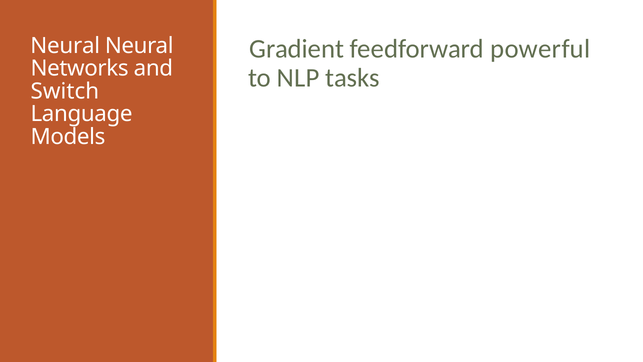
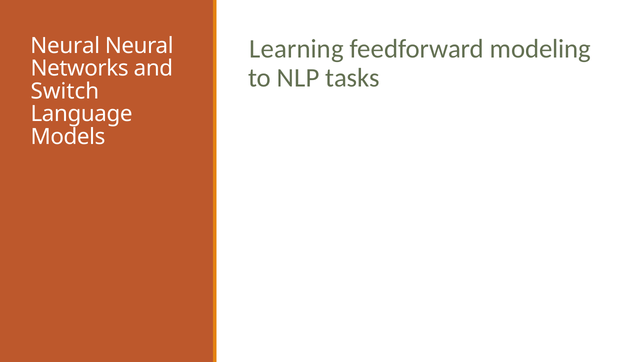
Gradient: Gradient -> Learning (297, 49)
powerful: powerful -> modeling (541, 49)
